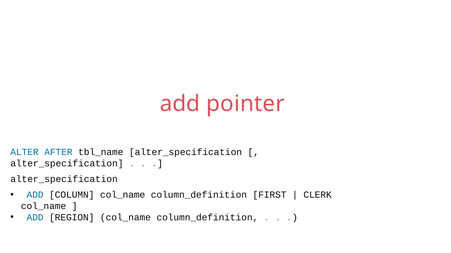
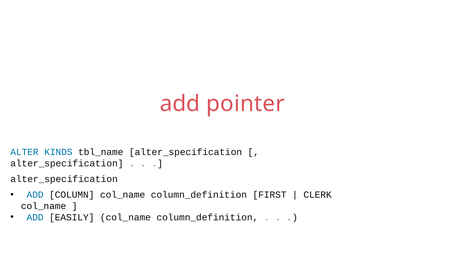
AFTER: AFTER -> KINDS (58, 152)
REGION: REGION -> EASILY (72, 218)
